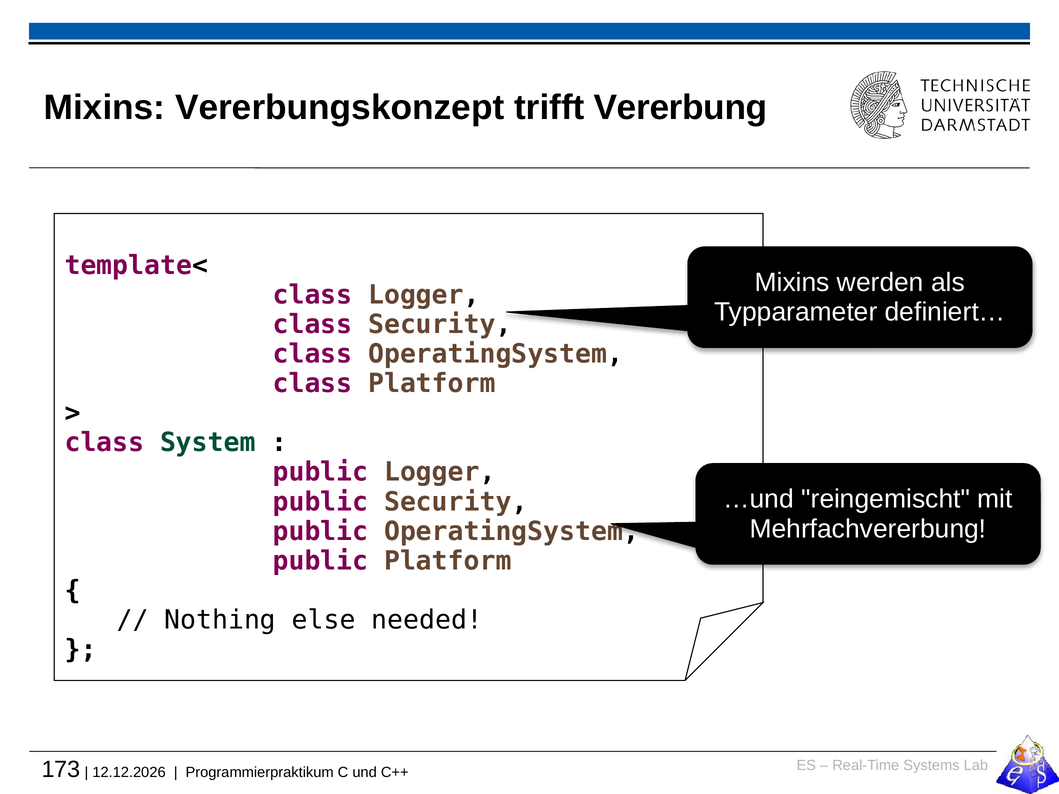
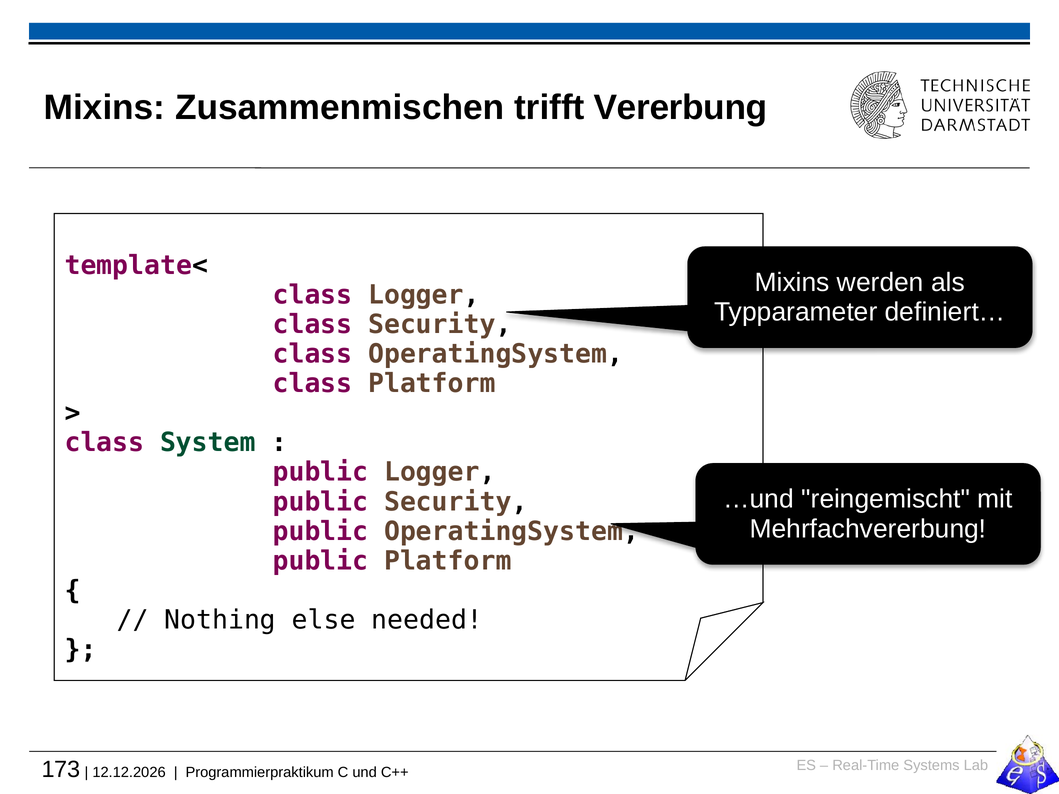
Vererbungskonzept: Vererbungskonzept -> Zusammenmischen (340, 108)
